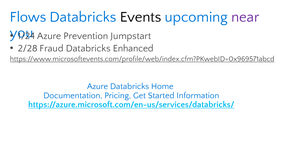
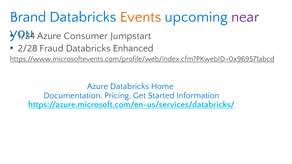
Flows: Flows -> Brand (28, 17)
Events colour: black -> orange (141, 17)
Prevention: Prevention -> Consumer (86, 36)
